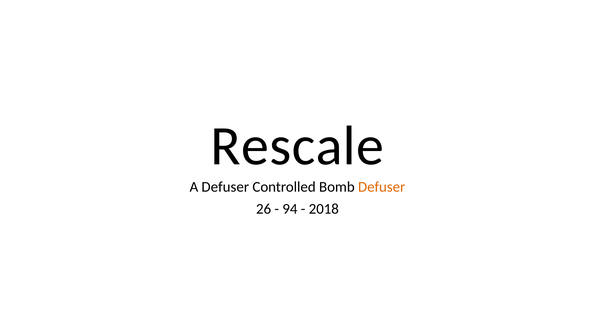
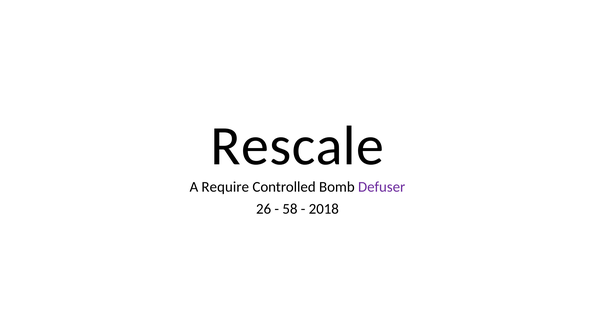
A Defuser: Defuser -> Require (225, 187)
Defuser colour: orange -> purple (382, 187)
94: 94 -> 58 (290, 209)
